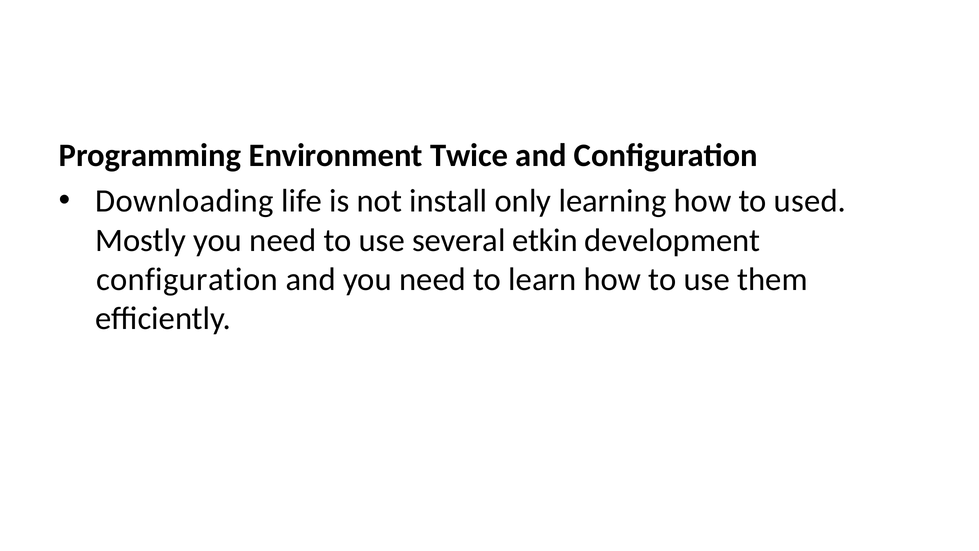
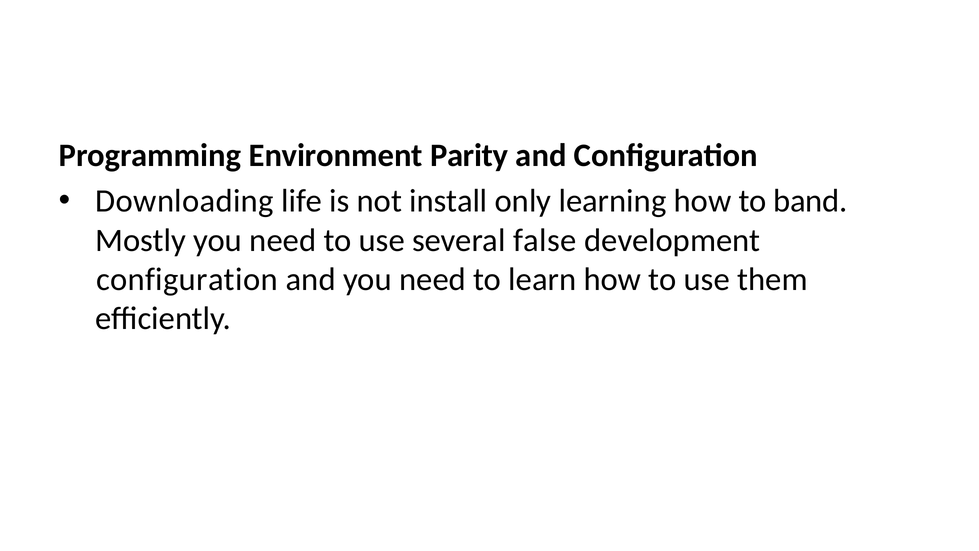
Twice: Twice -> Parity (469, 155)
used: used -> band (810, 201)
etkin: etkin -> false (545, 240)
